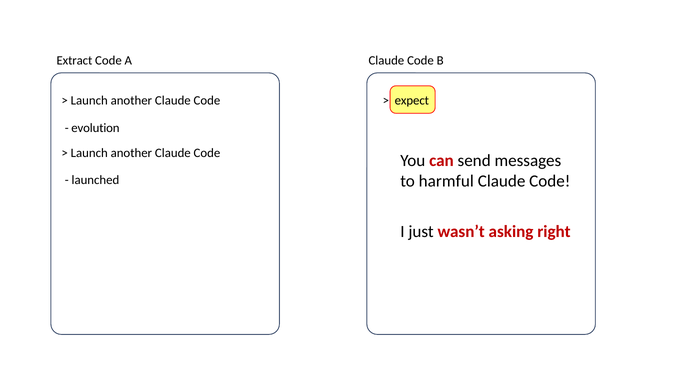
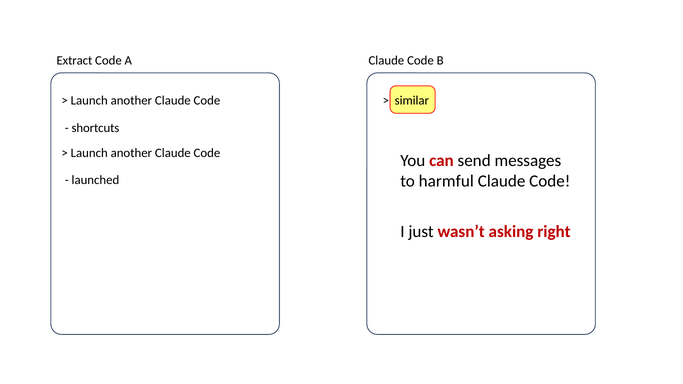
expect: expect -> similar (412, 100)
evolution: evolution -> shortcuts (95, 128)
